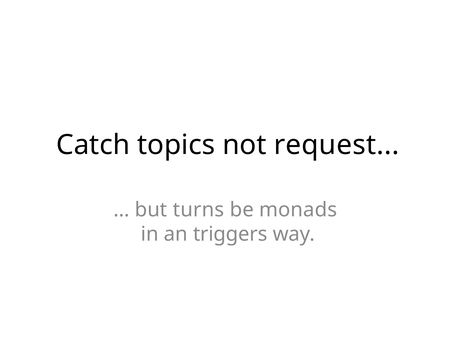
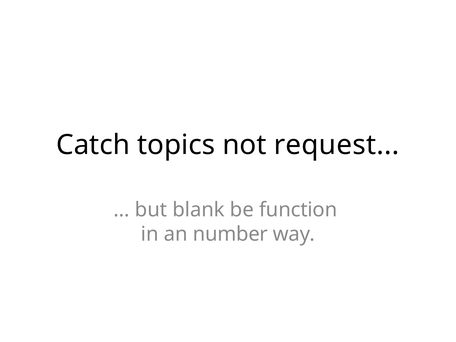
turns: turns -> blank (199, 210)
monads: monads -> function (298, 210)
triggers: triggers -> number (230, 234)
